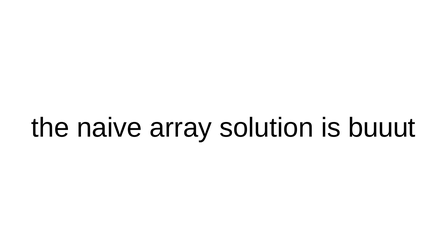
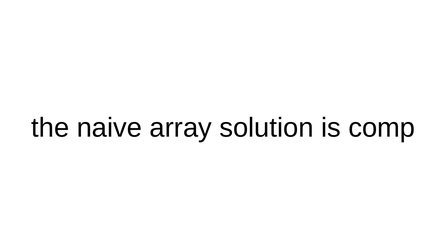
buuut: buuut -> comp (382, 128)
